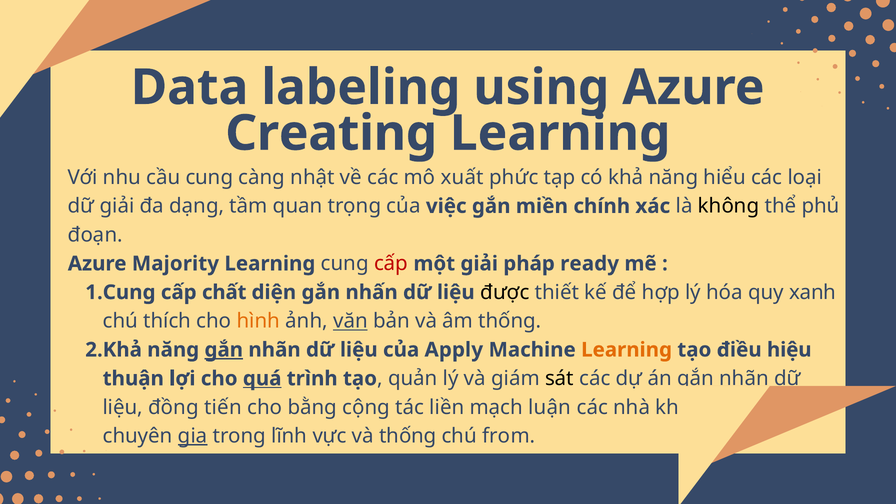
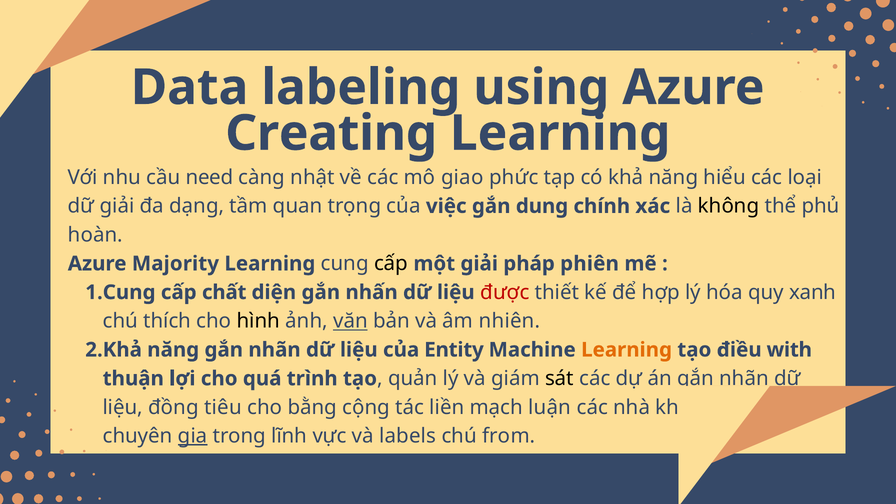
cầu cung: cung -> need (209, 177)
xuất: xuất -> giao (462, 177)
miền: miền -> dung (542, 206)
đoạn: đoạn -> hoàn (95, 235)
cấp colour: red -> black (391, 264)
ready: ready -> phiên (590, 264)
được colour: black -> red (505, 292)
hình colour: orange -> black (258, 321)
âm thống: thống -> nhiên (510, 321)
gắn underline: present -> none (224, 350)
Apply: Apply -> Entity (454, 350)
hiệu: hiệu -> with (789, 350)
quá underline: present -> none (262, 379)
tiến: tiến -> tiêu (223, 407)
và thống: thống -> labels (408, 436)
